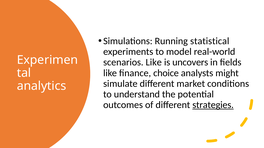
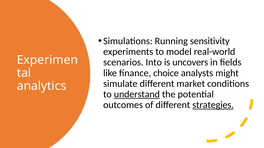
statistical: statistical -> sensitivity (210, 41)
scenarios Like: Like -> Into (154, 63)
understand underline: none -> present (137, 95)
